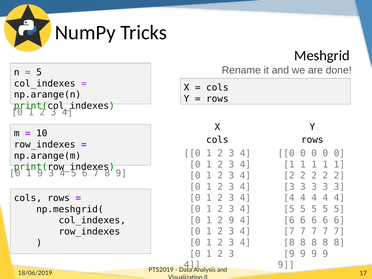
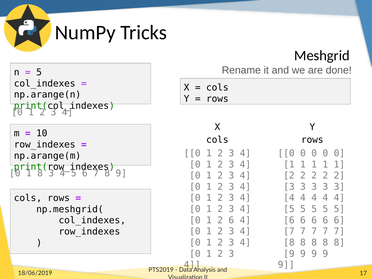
1 9: 9 -> 8 (40, 173)
2 9: 9 -> 6 (231, 220)
